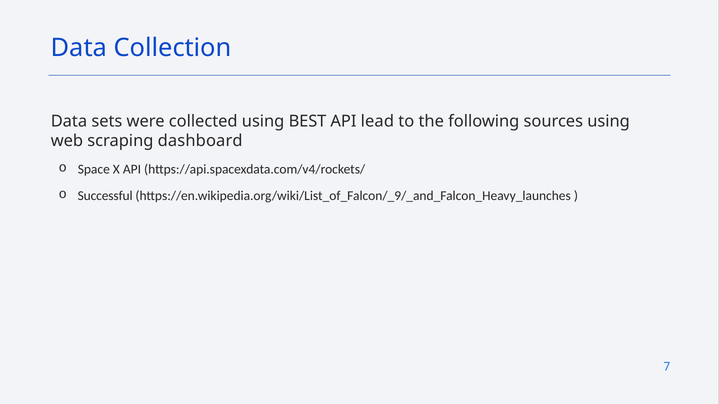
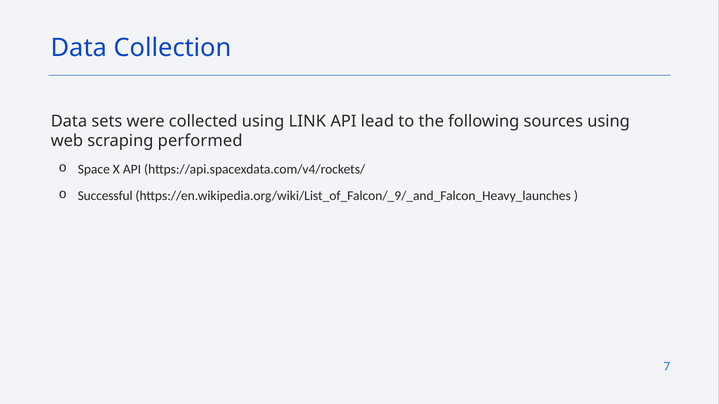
BEST: BEST -> LINK (307, 121)
dashboard: dashboard -> performed (200, 141)
